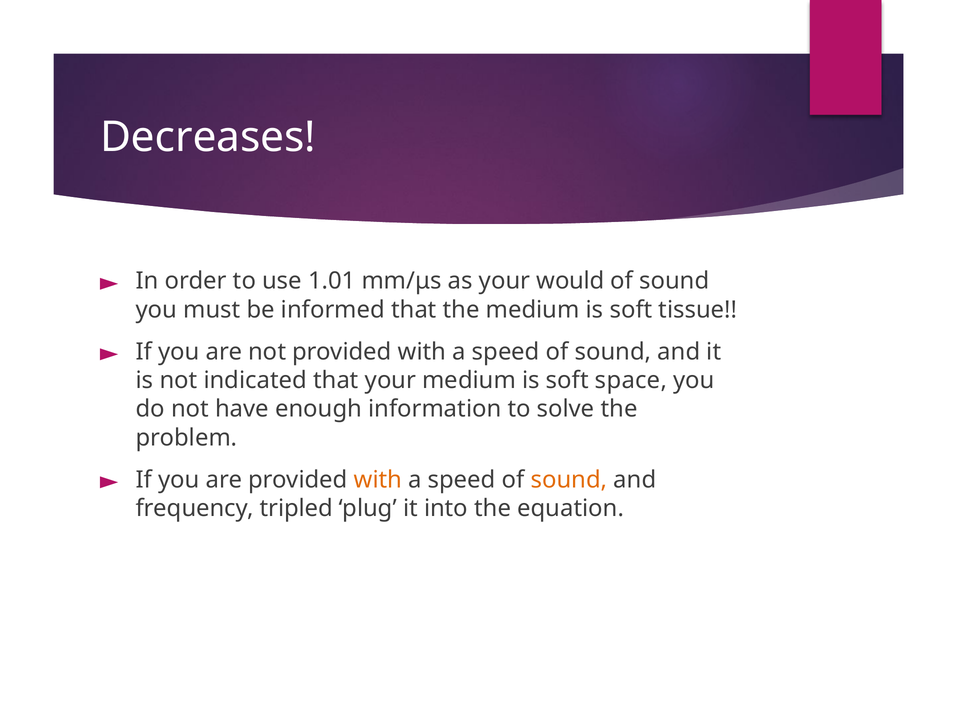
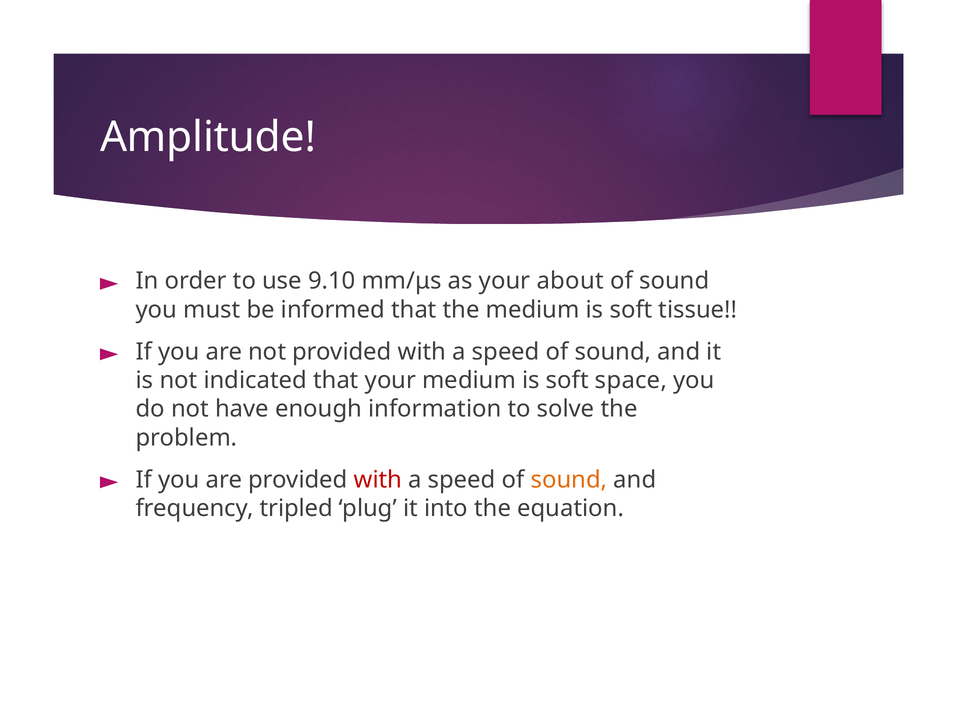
Decreases: Decreases -> Amplitude (208, 137)
1.01: 1.01 -> 9.10 (332, 281)
would: would -> about (570, 281)
with colour: orange -> red (378, 480)
